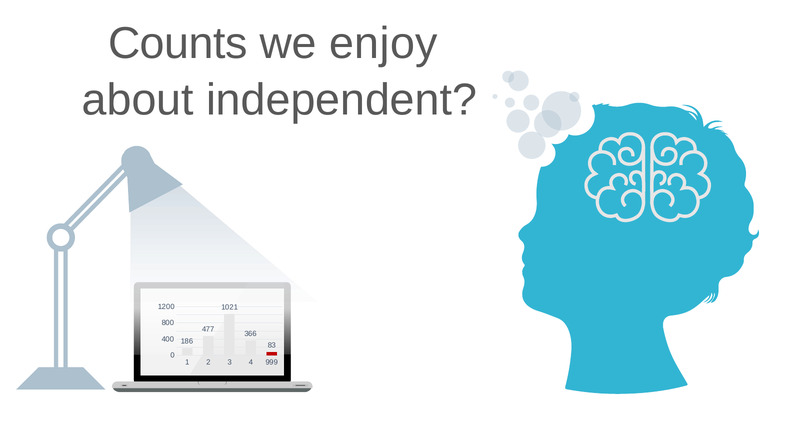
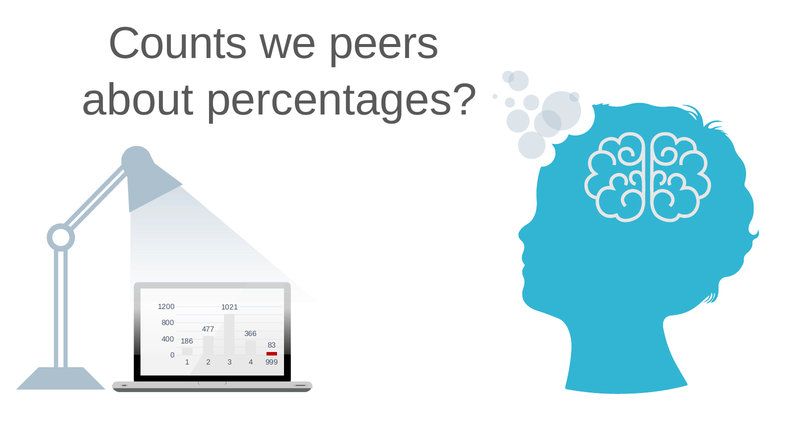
enjoy: enjoy -> peers (384, 43)
independent: independent -> percentages (341, 100)
